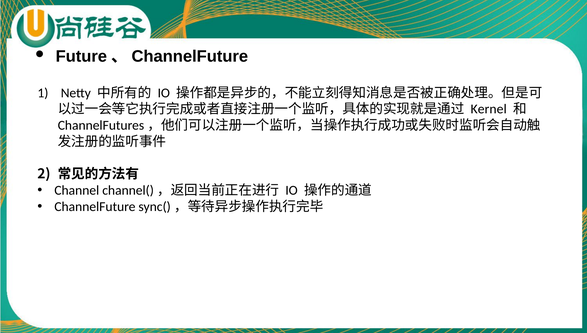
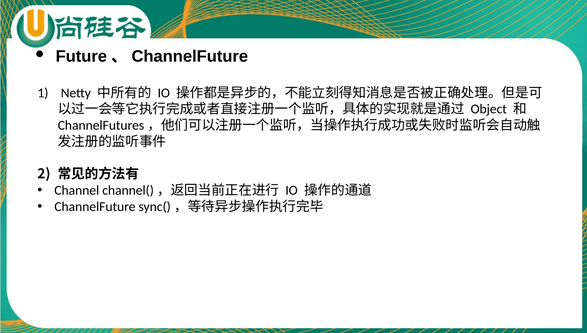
Kernel: Kernel -> Object (489, 109)
